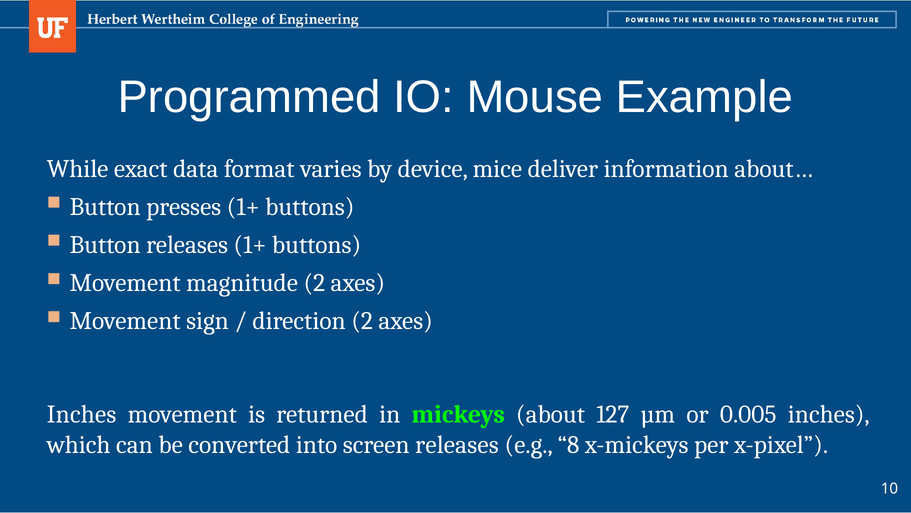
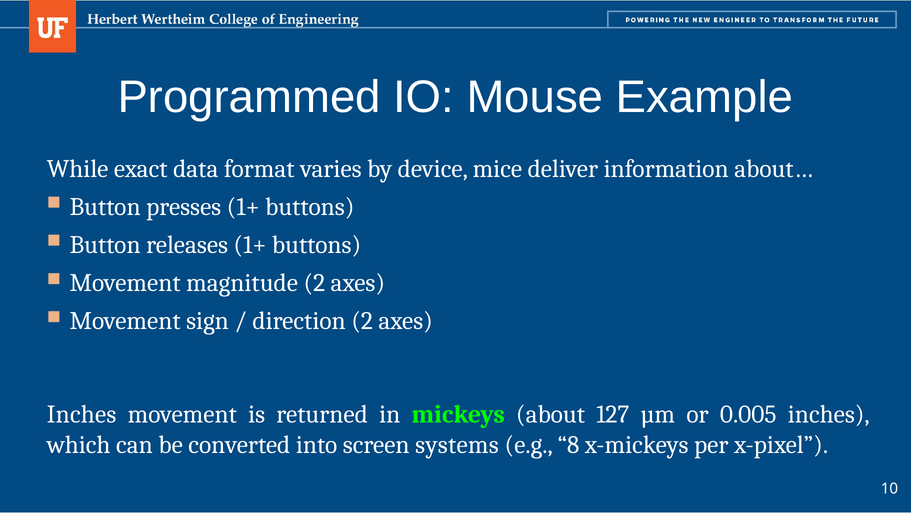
screen releases: releases -> systems (457, 444)
